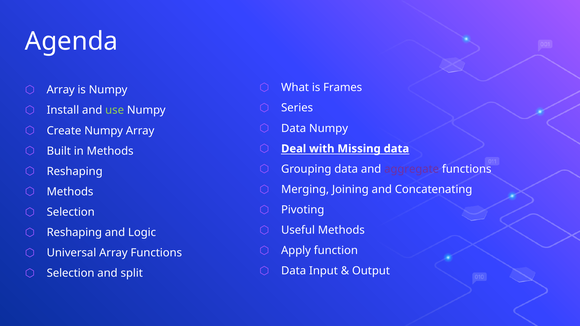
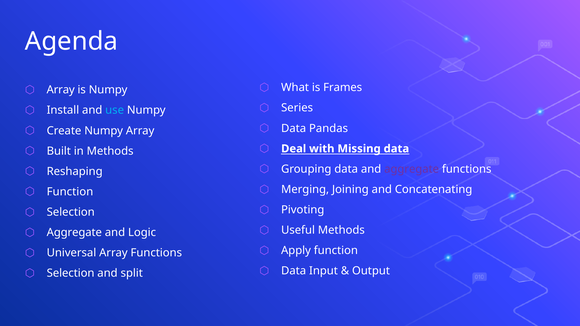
use colour: light green -> light blue (115, 110)
Data Numpy: Numpy -> Pandas (329, 128)
Methods: Methods -> Function (70, 192)
Reshaping: Reshaping -> Aggregate (74, 233)
